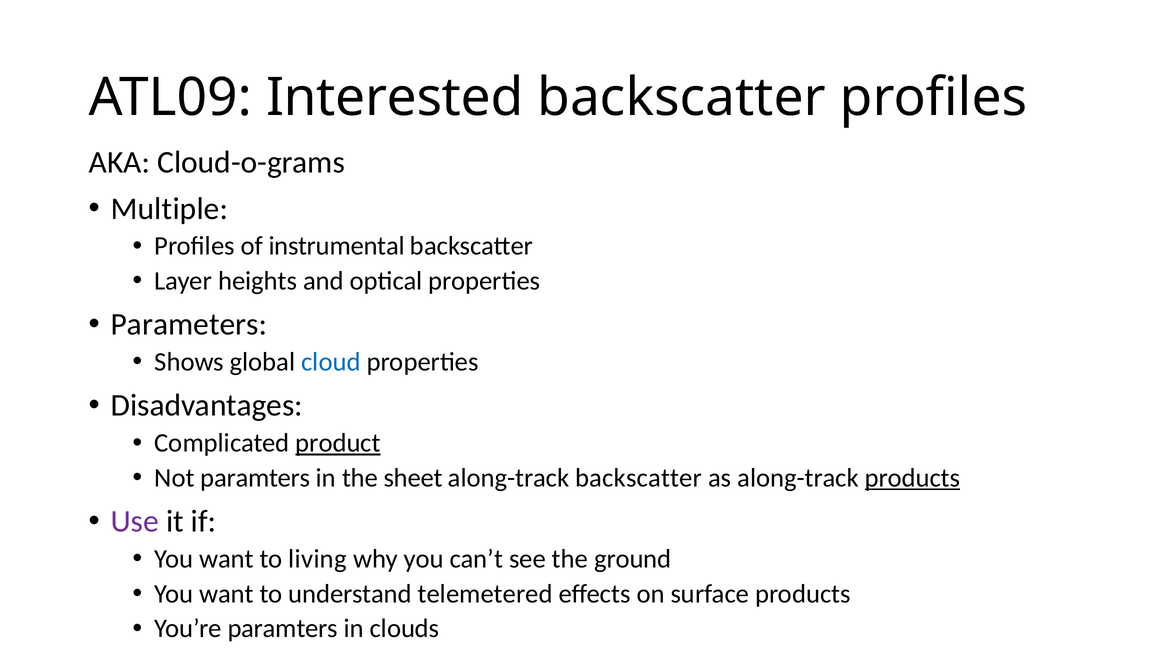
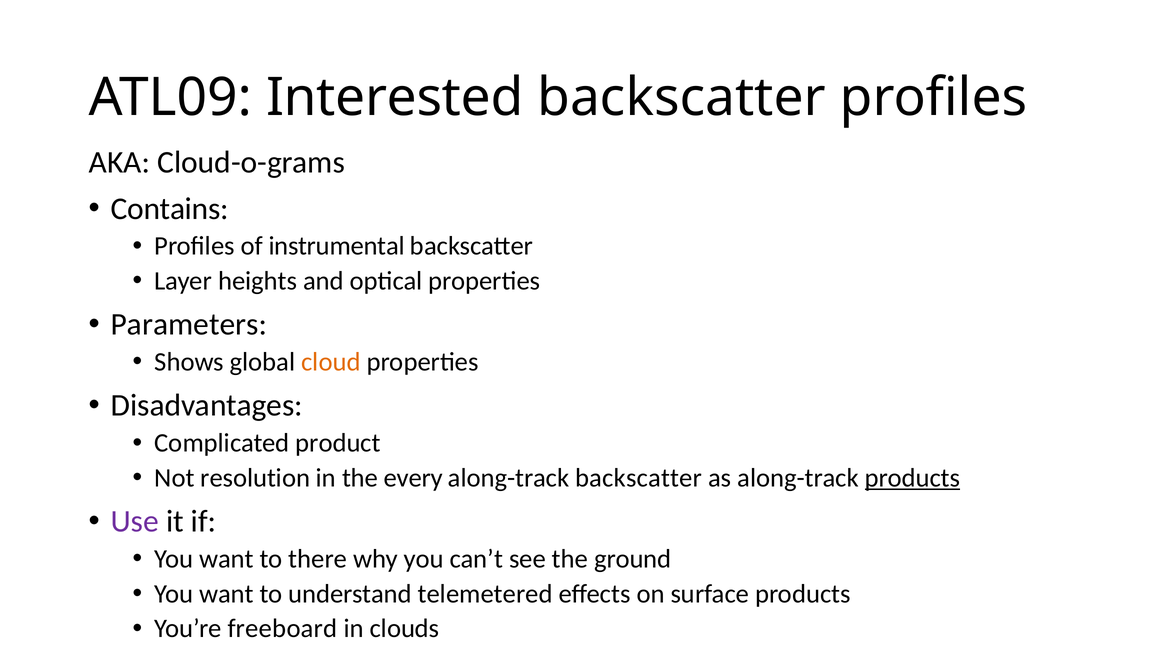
Multiple: Multiple -> Contains (170, 209)
cloud colour: blue -> orange (331, 362)
product underline: present -> none (338, 443)
Not paramters: paramters -> resolution (255, 478)
sheet: sheet -> every (413, 478)
living: living -> there (318, 559)
You’re paramters: paramters -> freeboard (282, 629)
